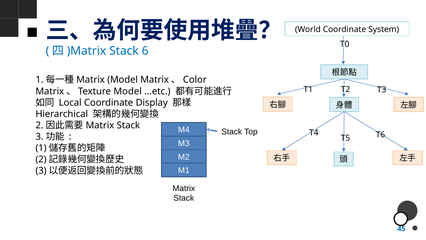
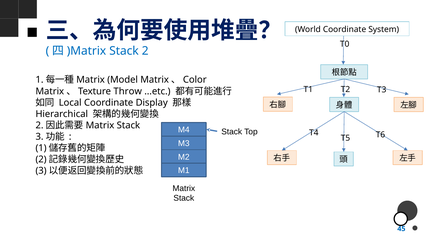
6: 6 -> 2 (145, 51)
Matrix、Texture Model: Model -> Throw (128, 91)
